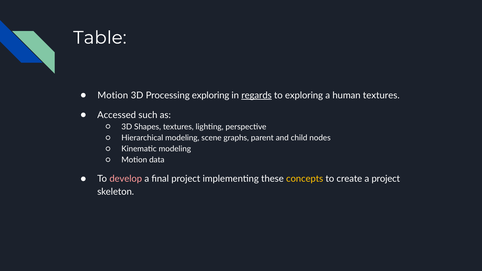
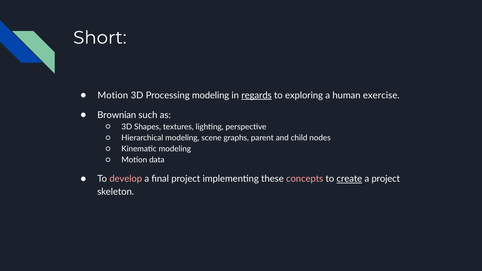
Table: Table -> Short (100, 38)
Processing exploring: exploring -> modeling (211, 95)
human textures: textures -> exercise (381, 95)
Accessed: Accessed -> Brownian (117, 115)
concepts colour: yellow -> pink (305, 179)
create underline: none -> present (349, 179)
